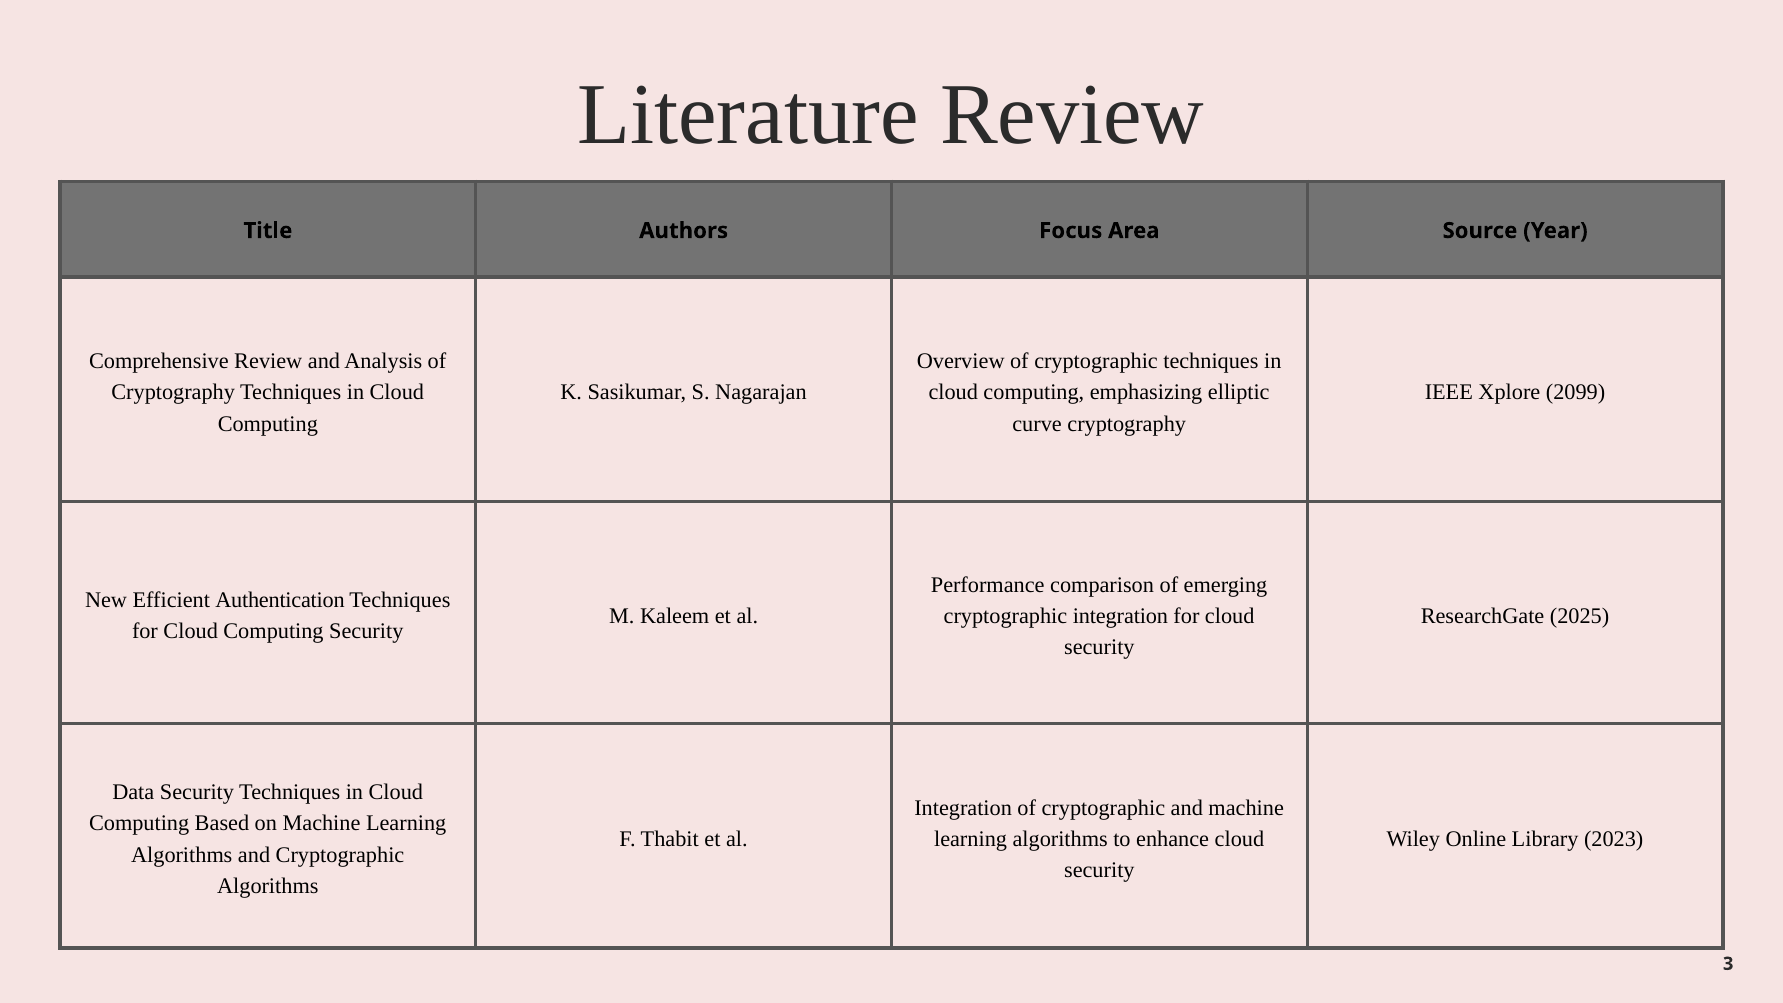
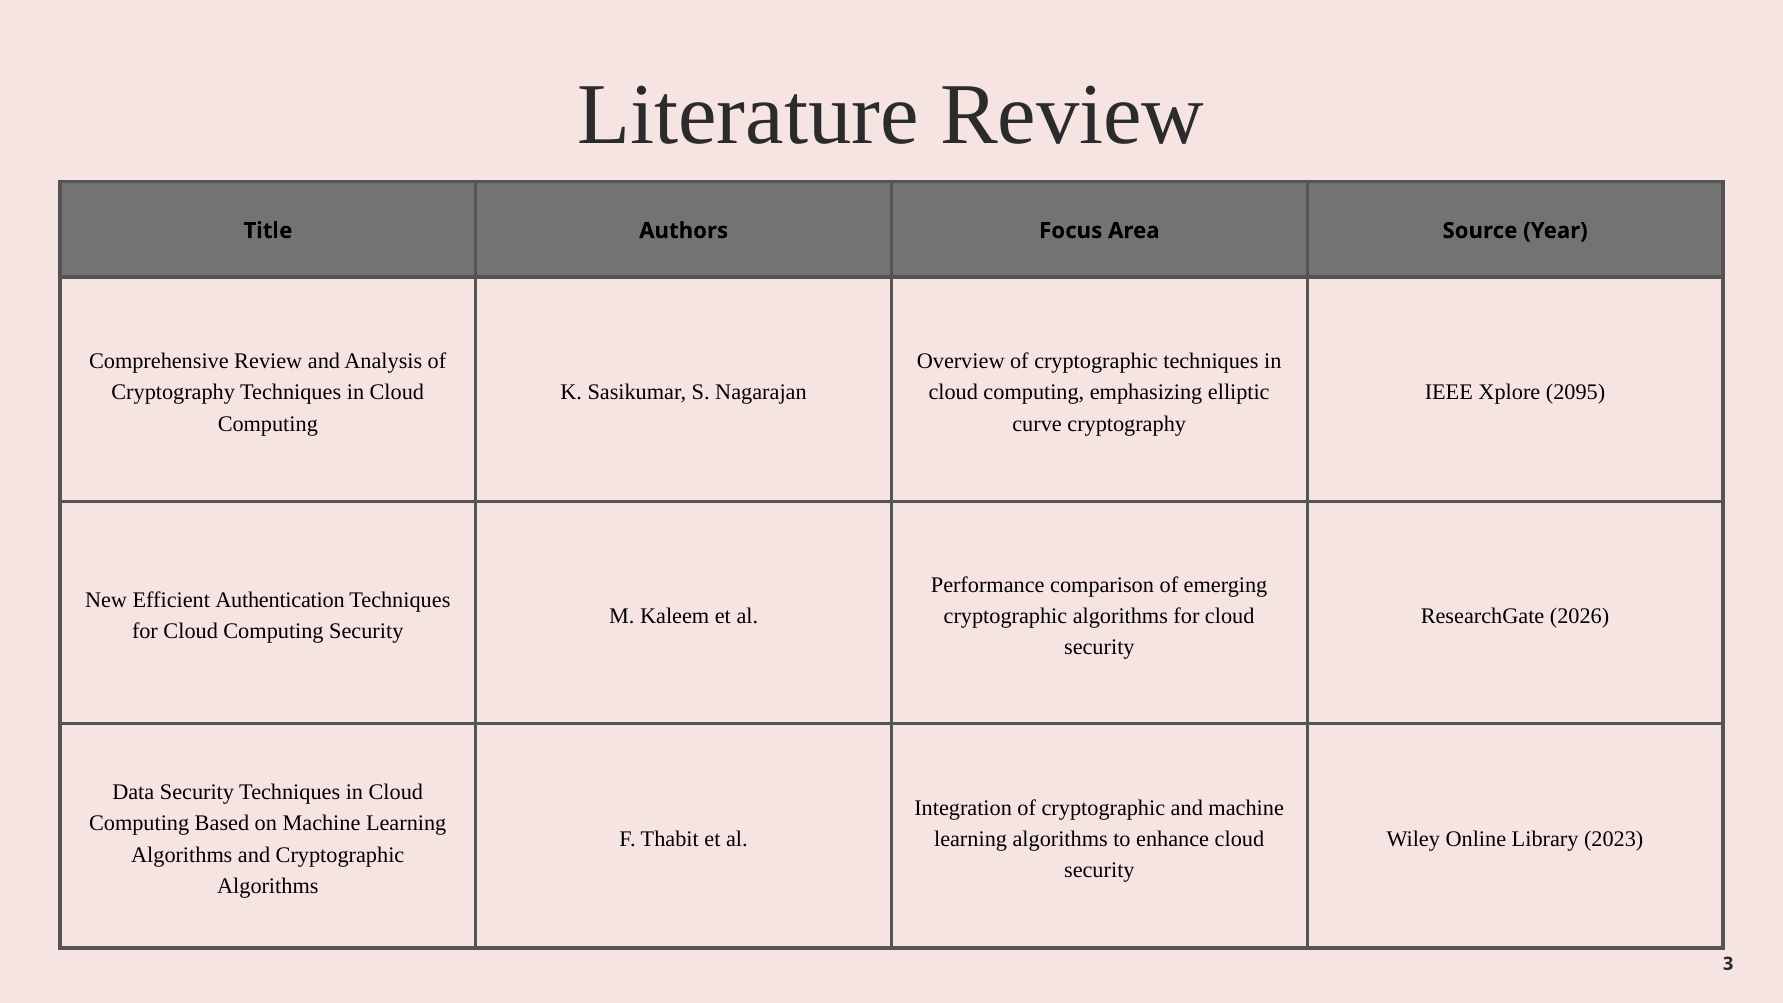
2099: 2099 -> 2095 (1576, 392)
integration: integration -> algorithms (1120, 616)
2025: 2025 -> 2026 (1580, 616)
